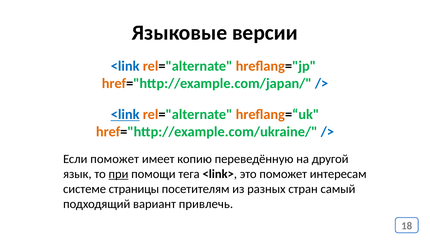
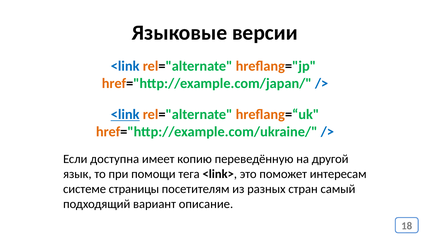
Если поможет: поможет -> доступна (115, 159)
при underline: present -> none (118, 174)
привлечь: привлечь -> описание (206, 204)
